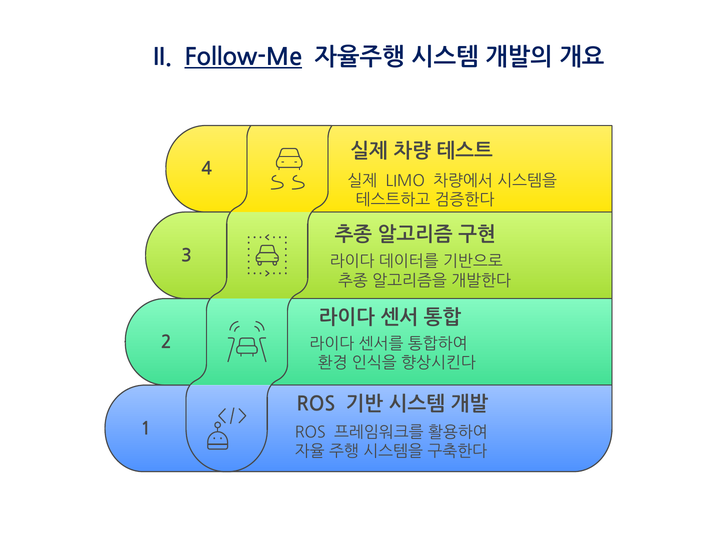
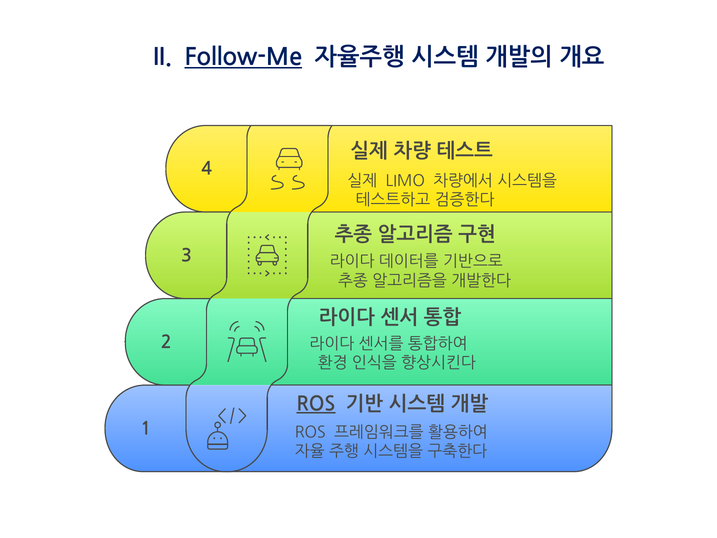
ROS underline: none -> present (316, 404)
